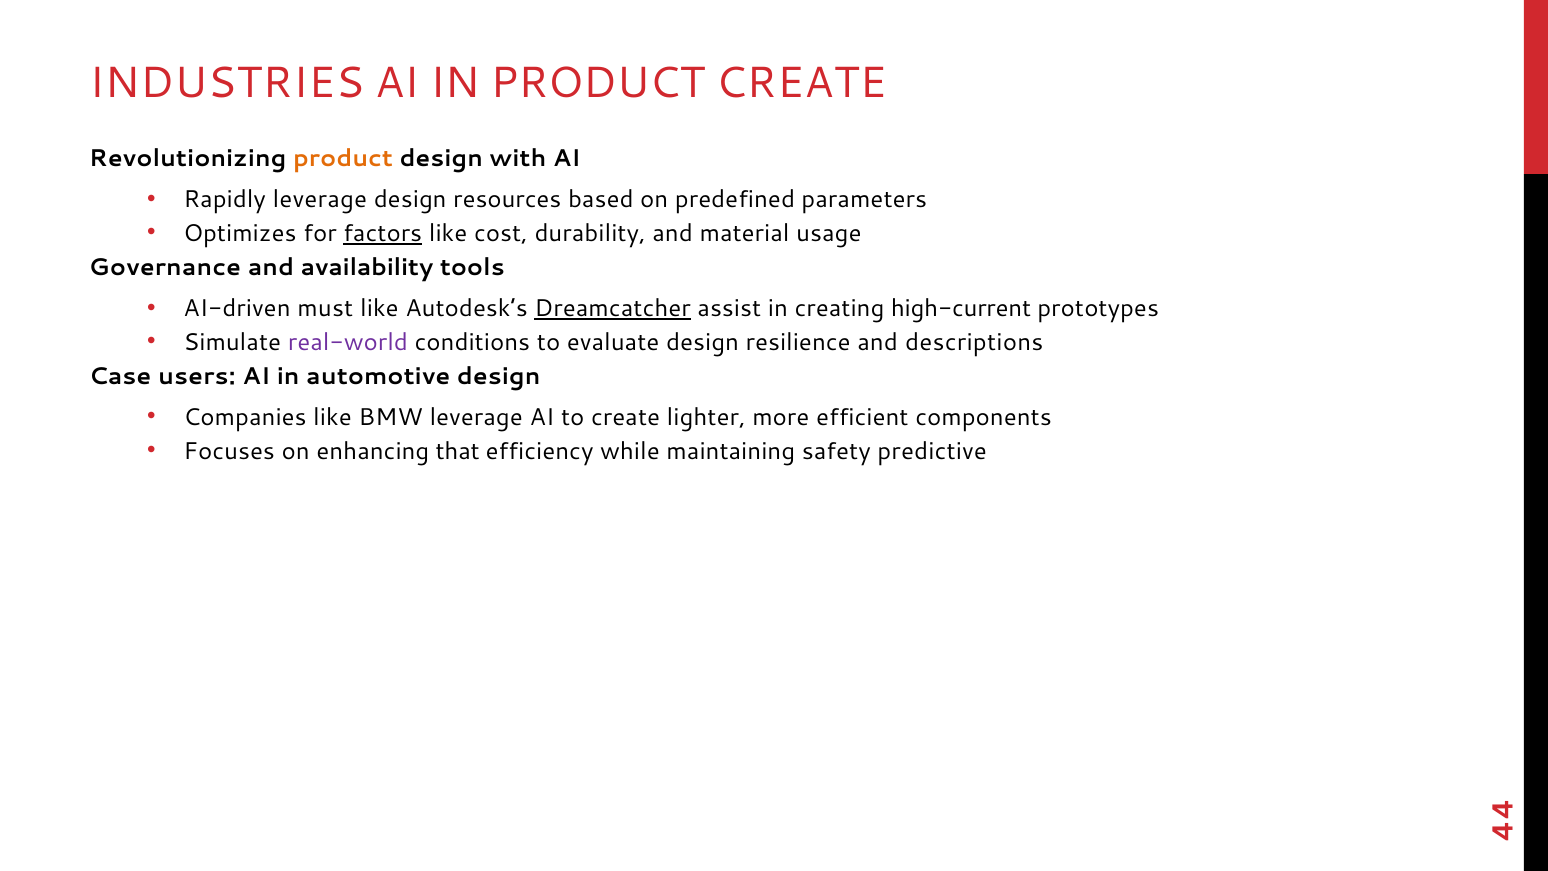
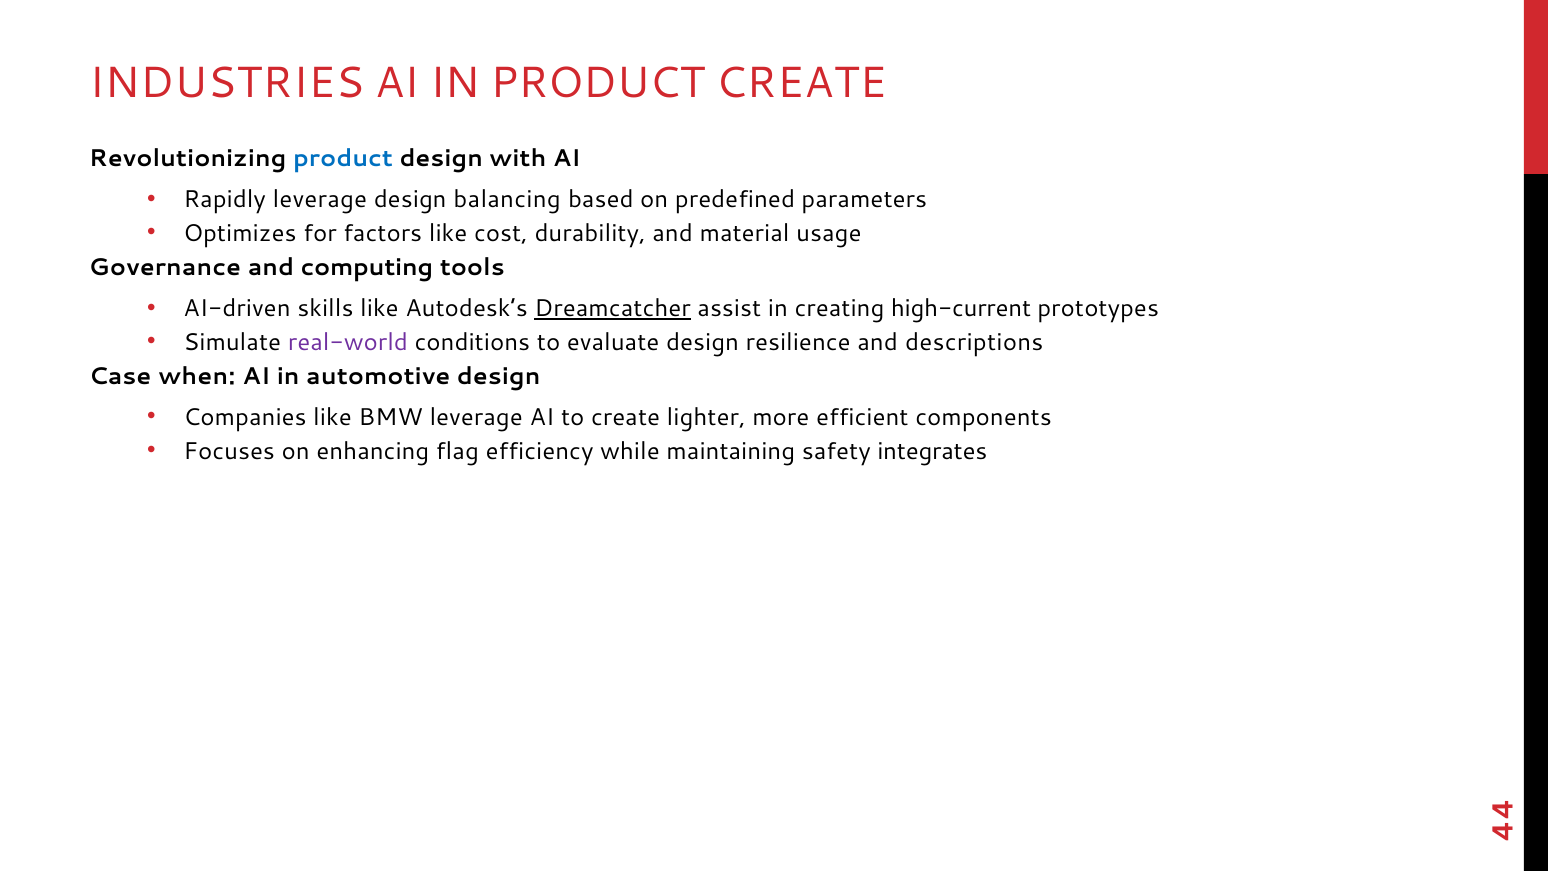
product colour: orange -> blue (343, 158)
resources: resources -> balancing (507, 199)
factors underline: present -> none (383, 233)
availability: availability -> computing (367, 267)
must: must -> skills (325, 308)
users: users -> when (197, 376)
that: that -> flag (458, 451)
predictive: predictive -> integrates (932, 451)
